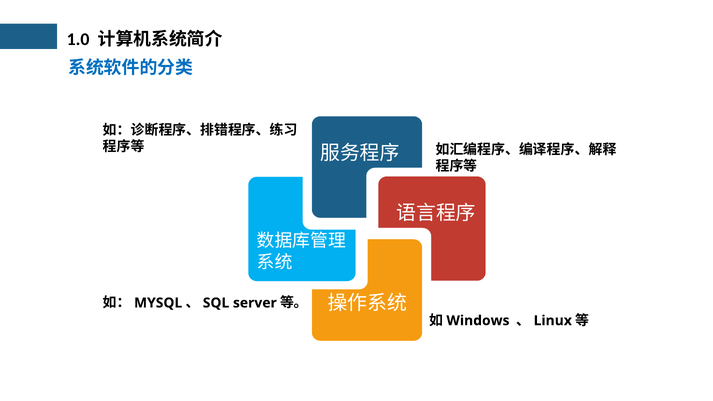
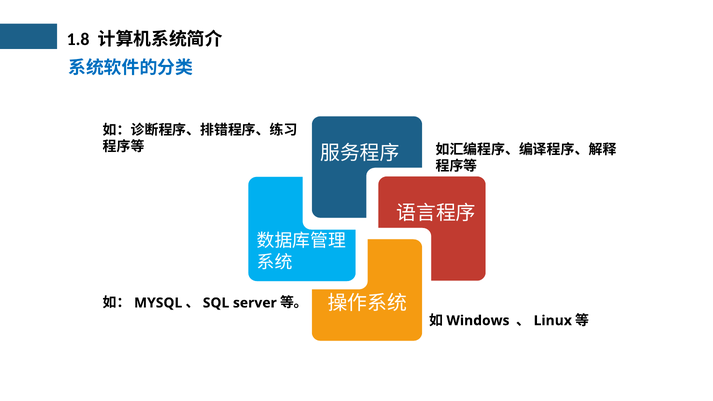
1.0: 1.0 -> 1.8 (78, 39)
